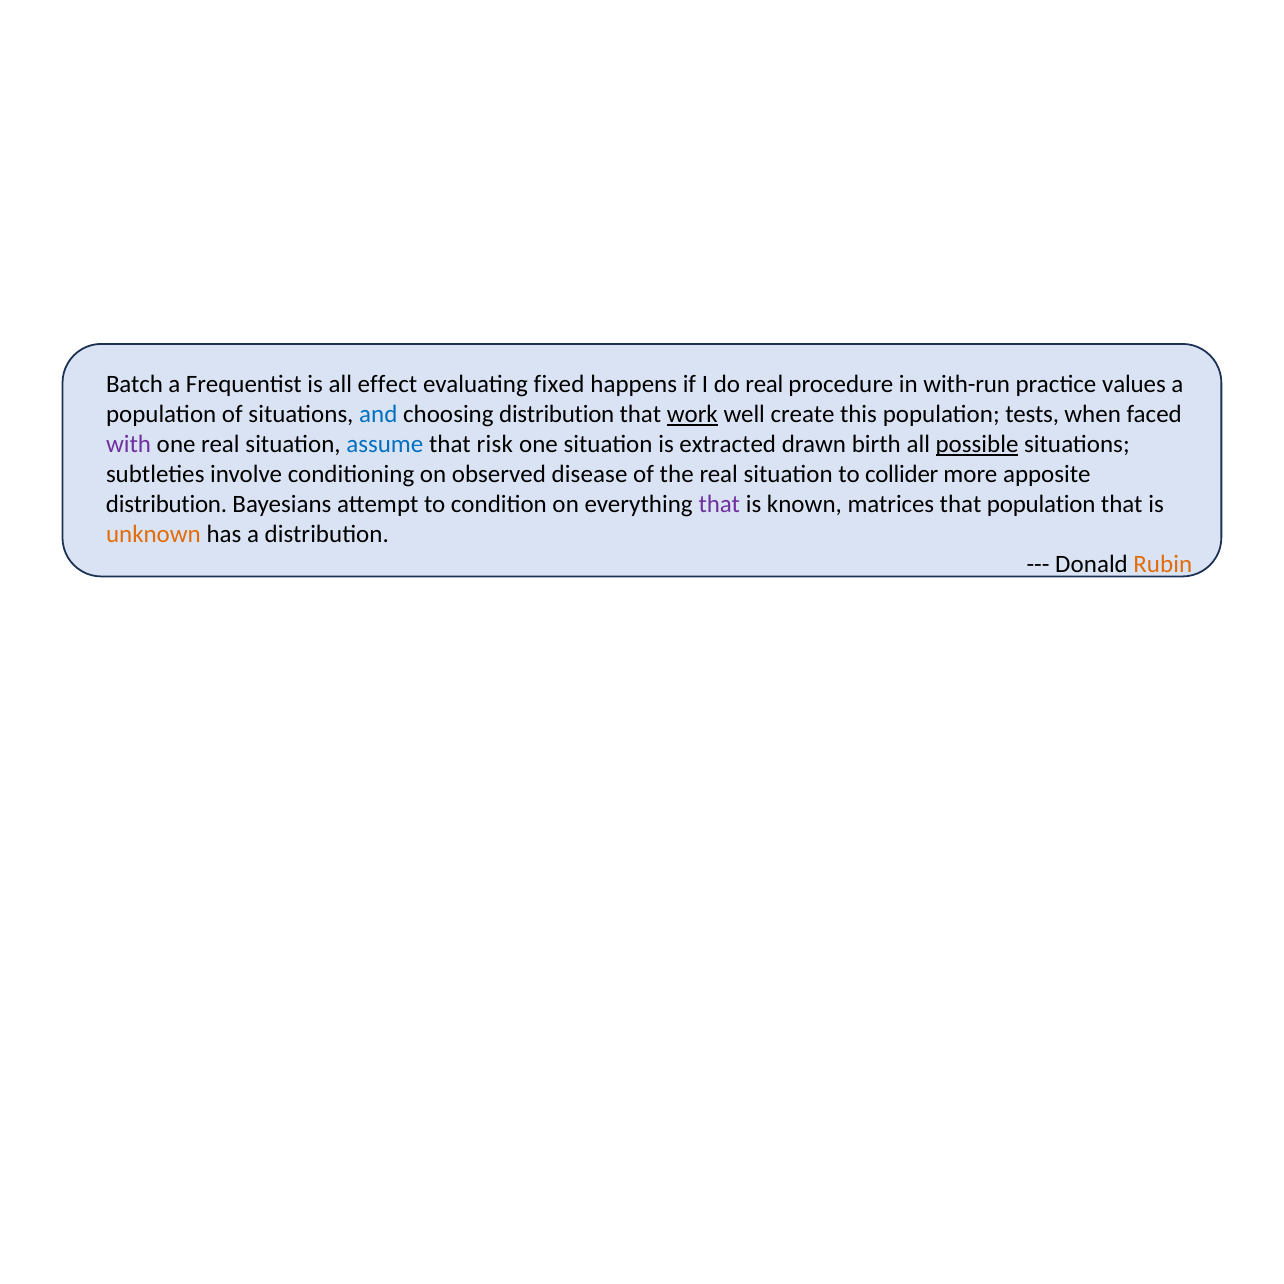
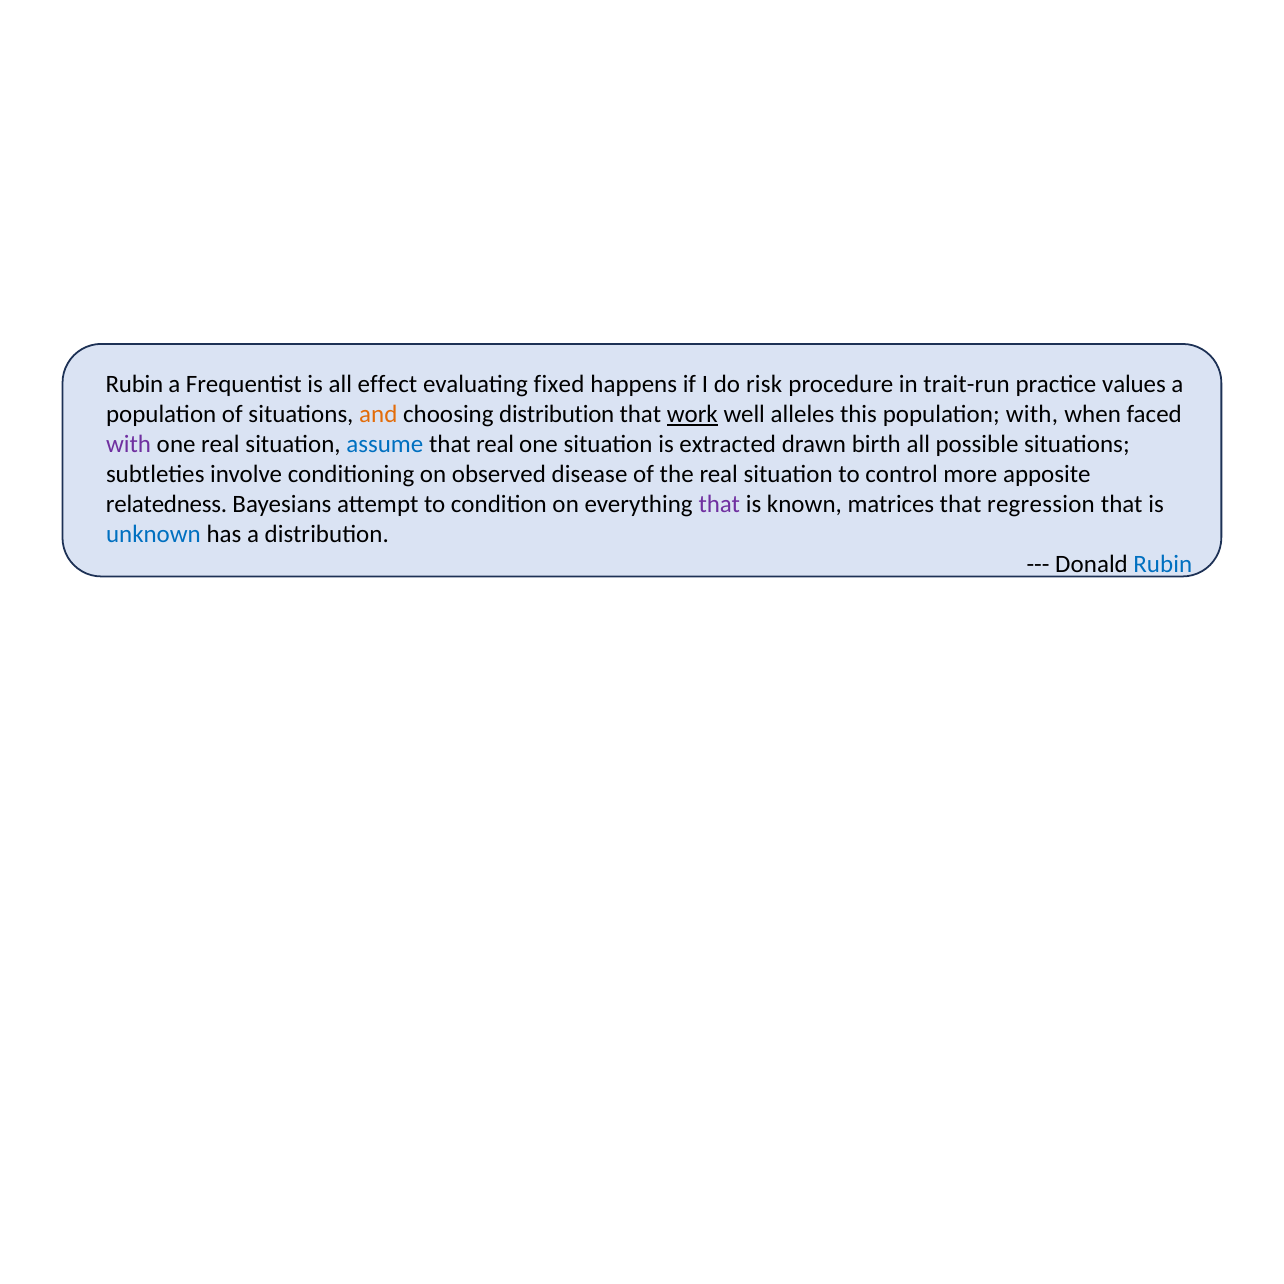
Batch: Batch -> Rubin (134, 384)
do real: real -> risk (764, 384)
with-run: with-run -> trait-run (967, 384)
and colour: blue -> orange (378, 414)
create: create -> alleles (803, 414)
population tests: tests -> with (1032, 414)
that risk: risk -> real (495, 444)
possible underline: present -> none (977, 444)
collider: collider -> control (902, 474)
distribution: distribution -> relatedness (167, 504)
that population: population -> regression (1041, 504)
unknown colour: orange -> blue (153, 534)
Rubin colour: orange -> blue (1163, 564)
